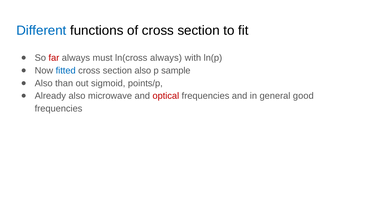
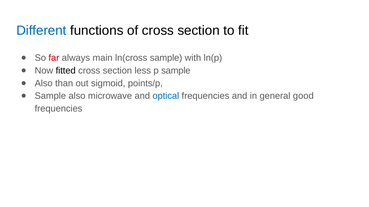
must: must -> main (103, 58)
ln(cross always: always -> sample (166, 58)
fitted colour: blue -> black (66, 71)
section also: also -> less (143, 71)
Already: Already -> Sample (50, 96)
optical colour: red -> blue (166, 96)
